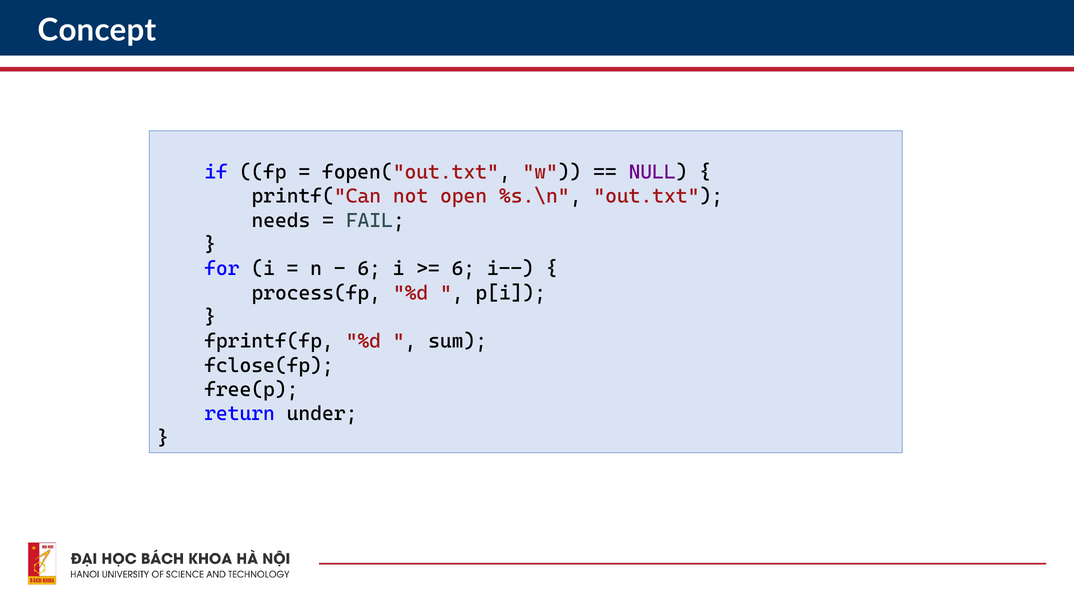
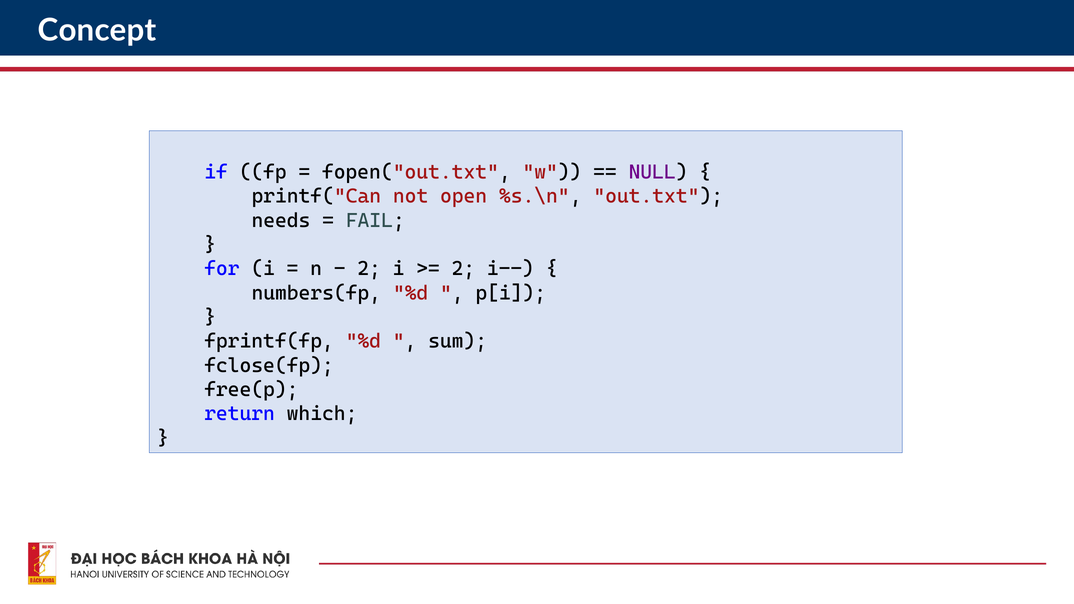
6: 6 -> 2 (369, 269)
6: 6 -> 2 (463, 269)
process(fp: process(fp -> numbers(fp (316, 293)
under: under -> which (322, 414)
